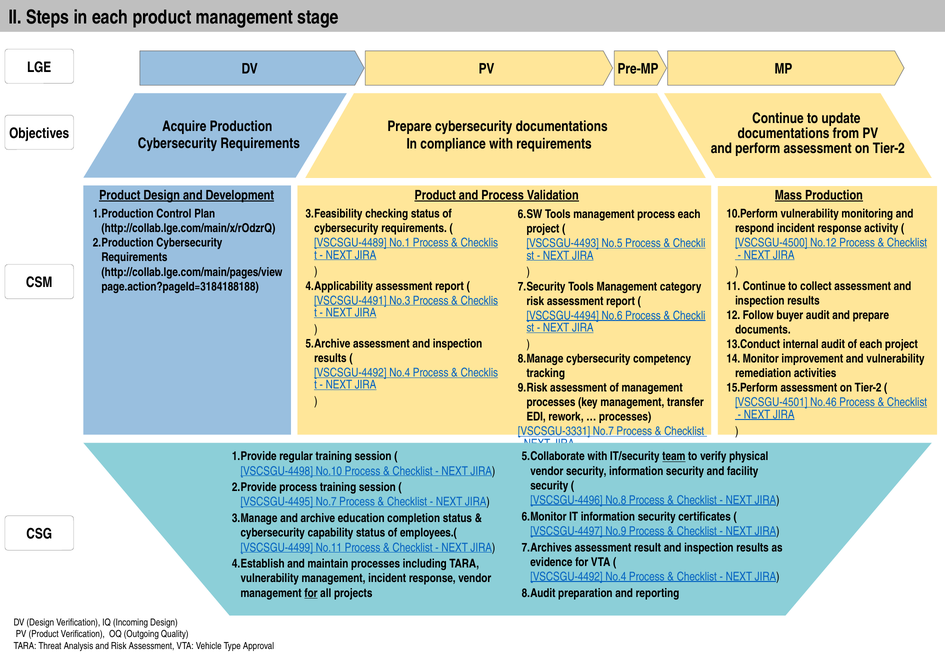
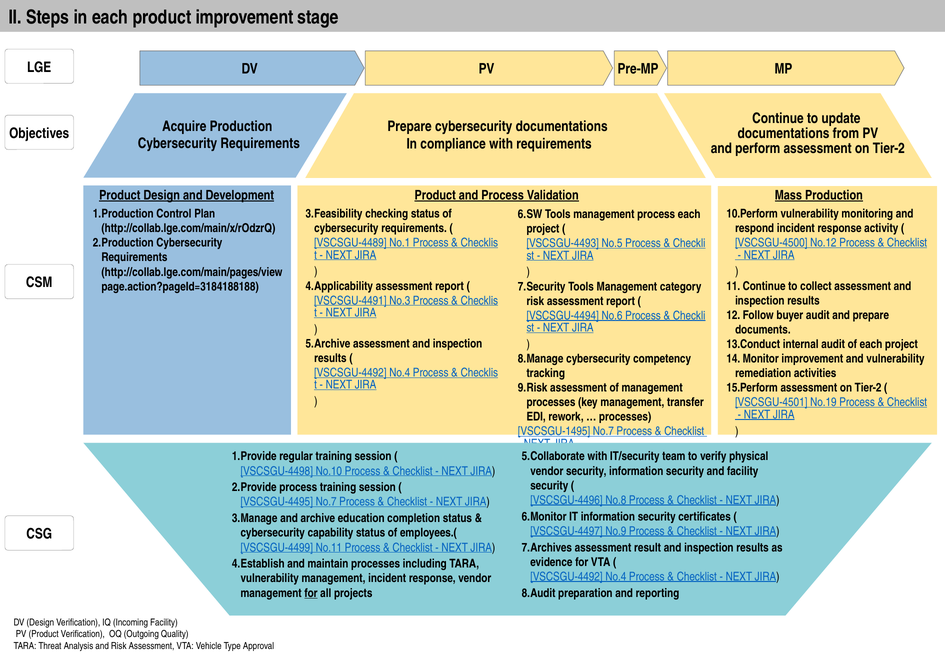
product management: management -> improvement (244, 17)
No.46: No.46 -> No.19 (823, 403)
VSCSGU-3331: VSCSGU-3331 -> VSCSGU-1495 (554, 432)
team underline: present -> none (674, 457)
Incoming Design: Design -> Facility (164, 623)
